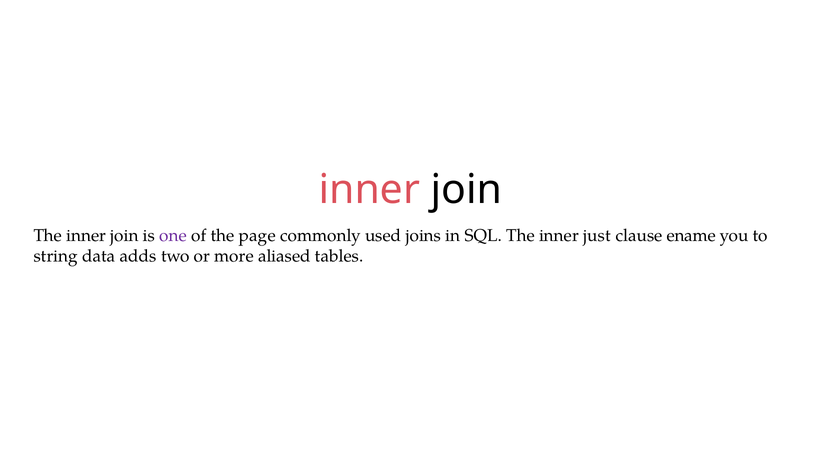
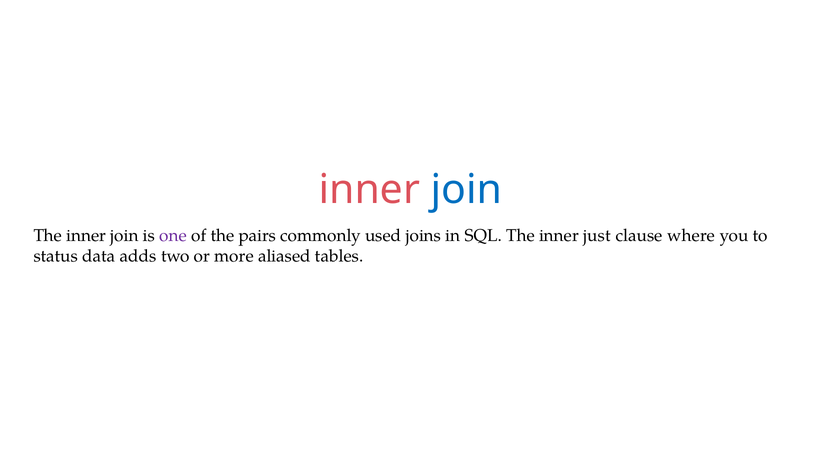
join colour: black -> blue (466, 190)
page: page -> pairs (257, 236)
ename: ename -> where (691, 236)
string: string -> status (56, 256)
